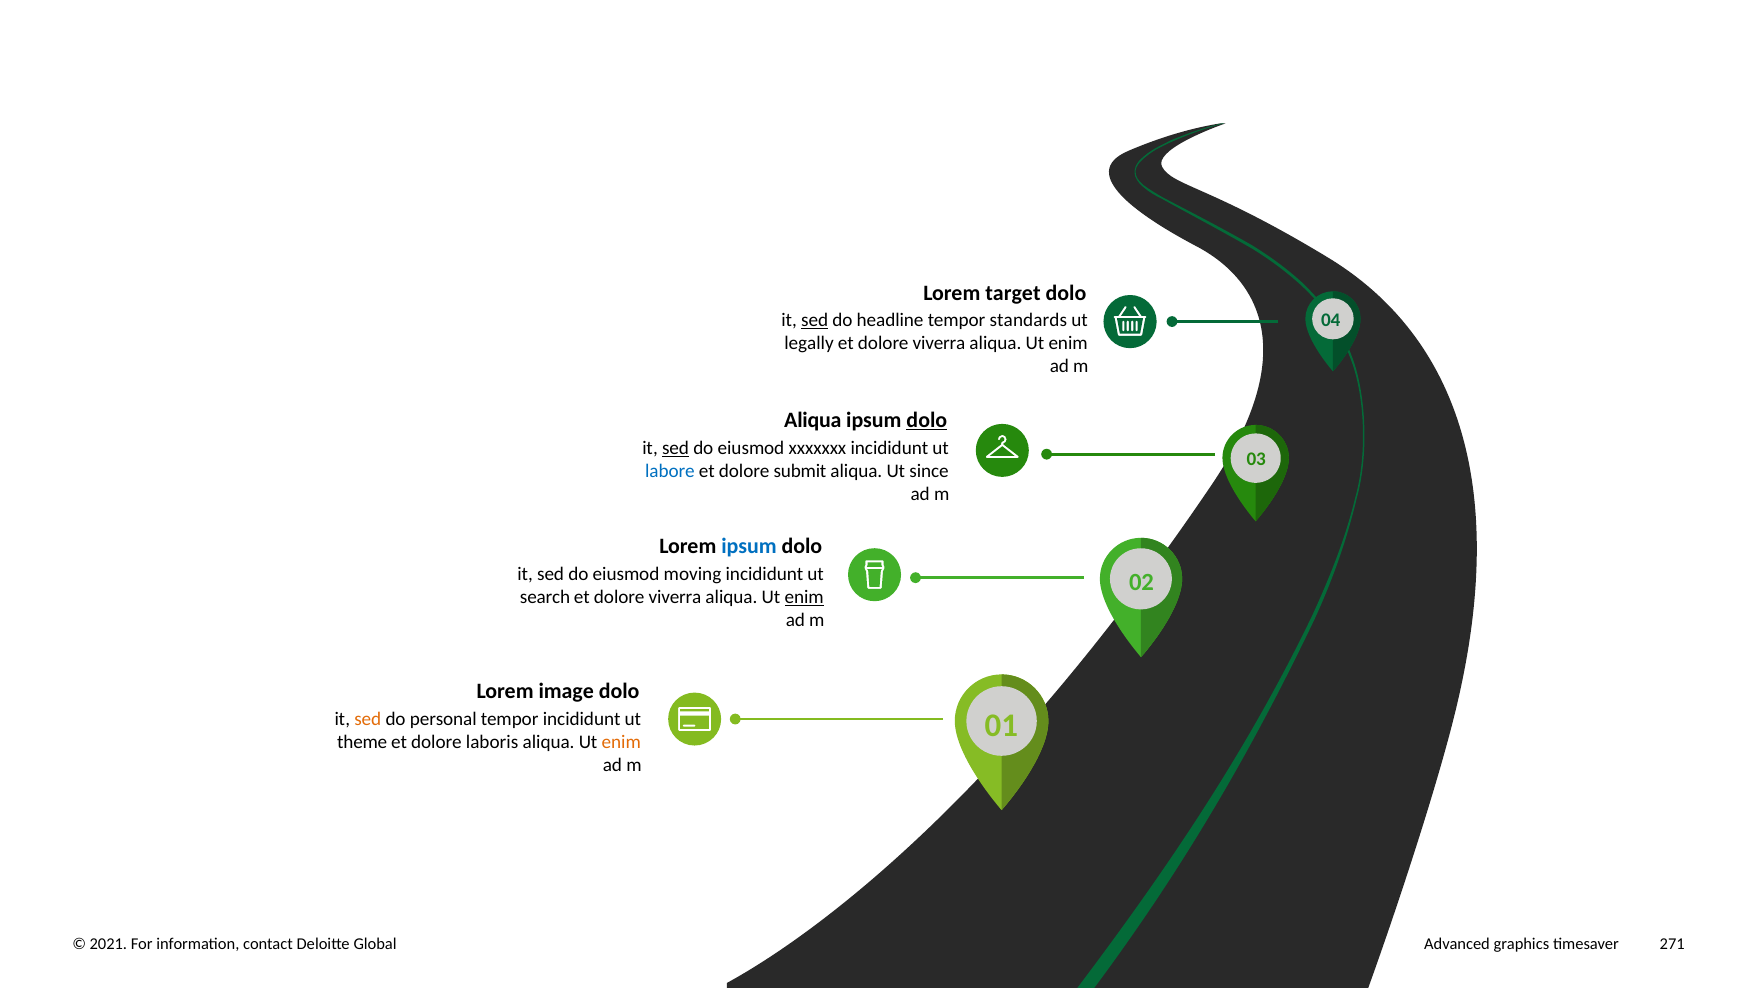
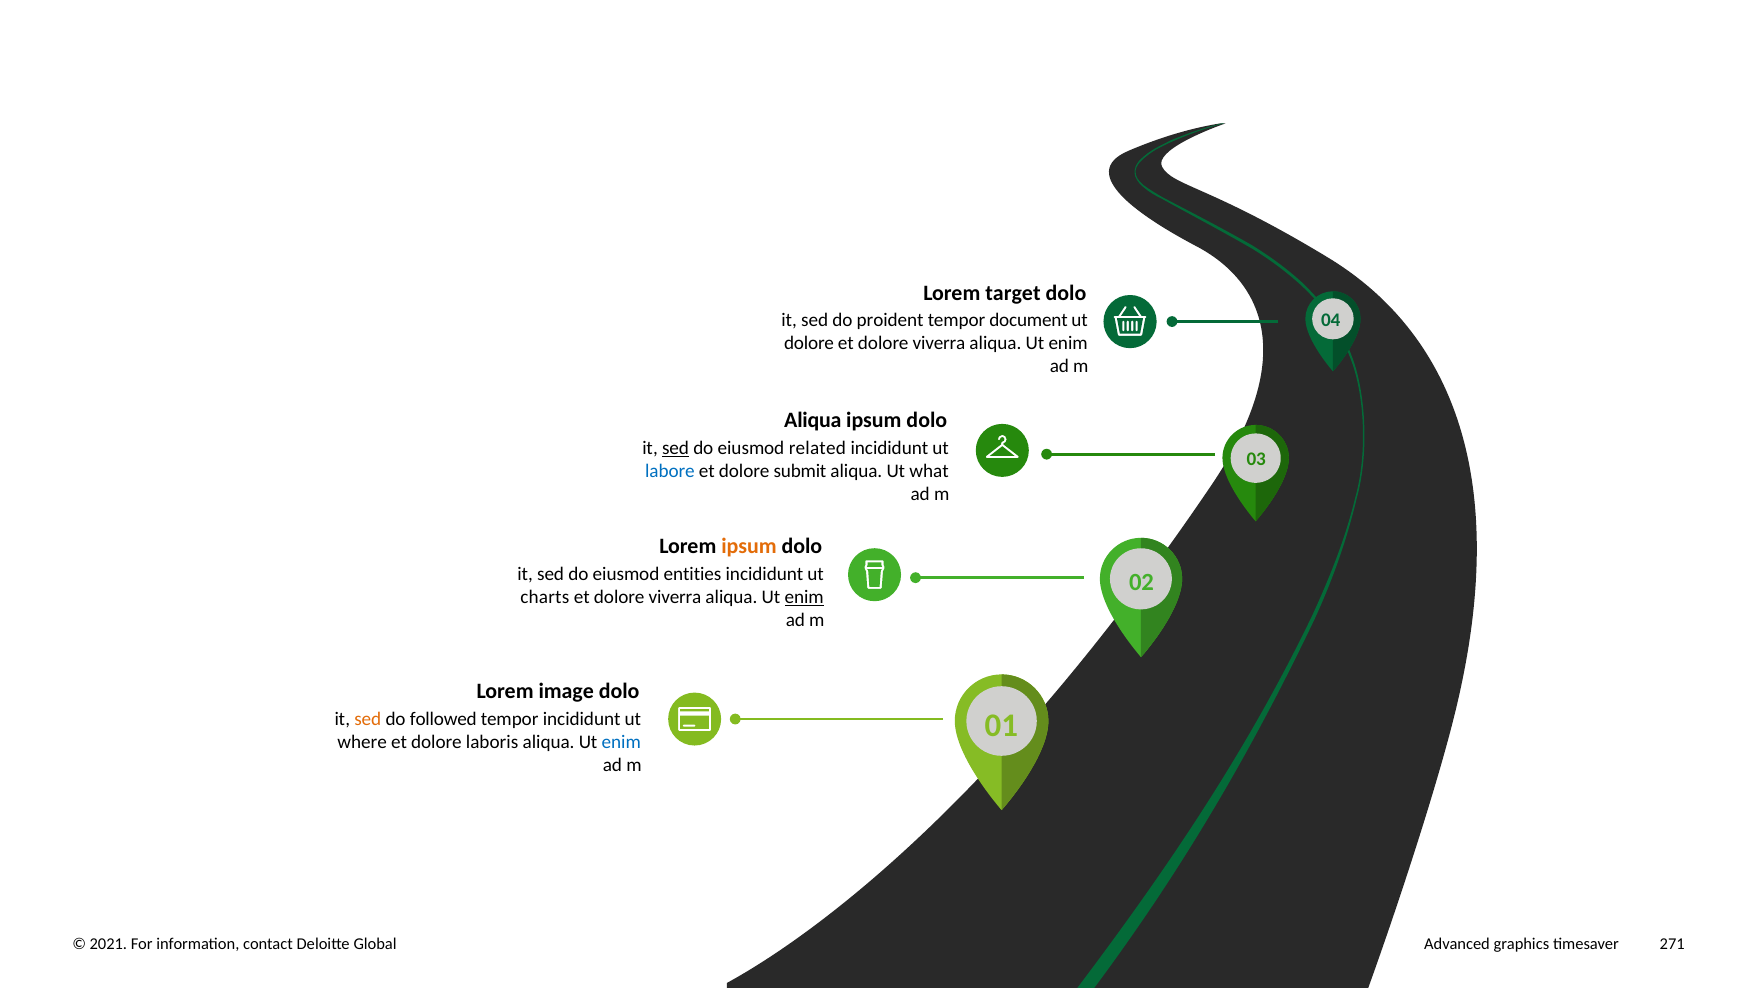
sed underline: present -> none (815, 321)
headline: headline -> proident (890, 321)
standards: standards -> document (1029, 321)
legally: legally -> dolore (809, 344)
dolo underline: present -> none (927, 420)
xxxxxxx: xxxxxxx -> related (817, 448)
since: since -> what (929, 471)
ipsum colour: blue -> orange (749, 547)
moving: moving -> entities (693, 575)
search: search -> charts (545, 598)
personal: personal -> followed (443, 719)
theme: theme -> where (362, 742)
enim colour: orange -> blue (621, 742)
